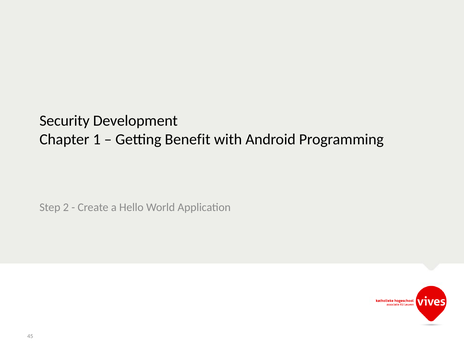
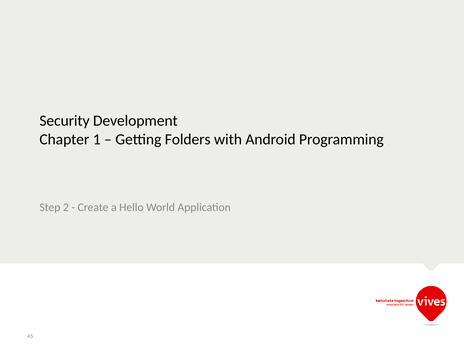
Benefit: Benefit -> Folders (188, 139)
